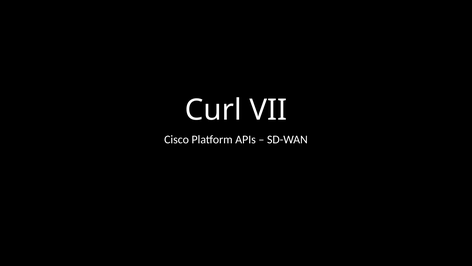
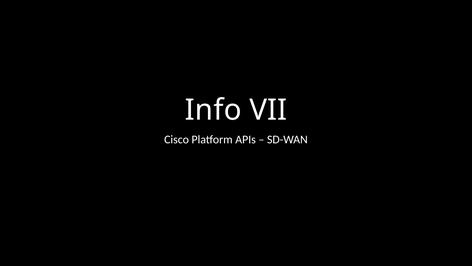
Curl: Curl -> Info (213, 110)
